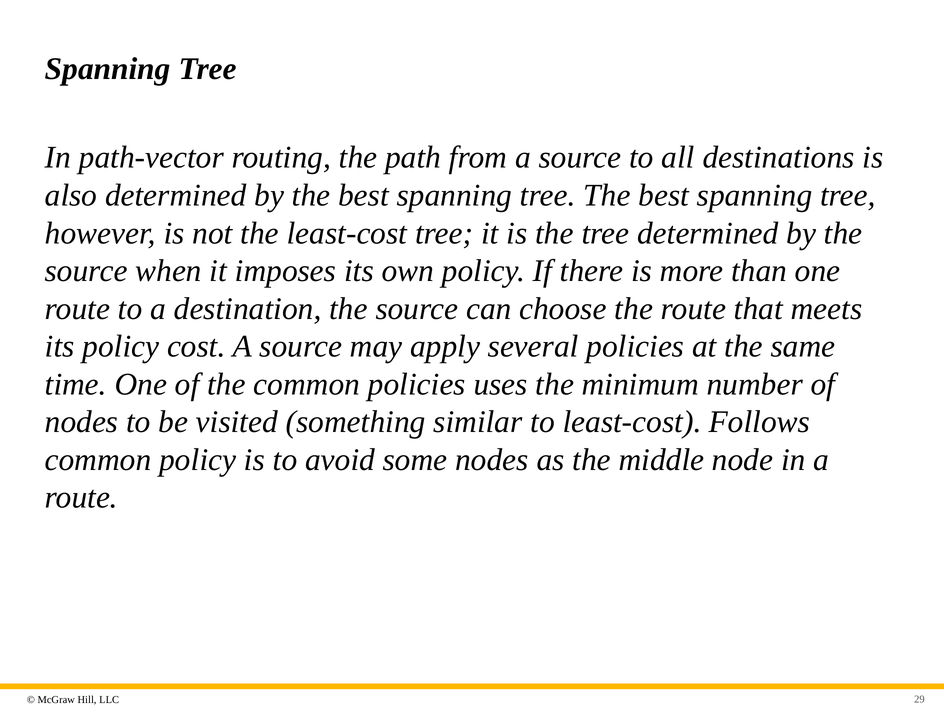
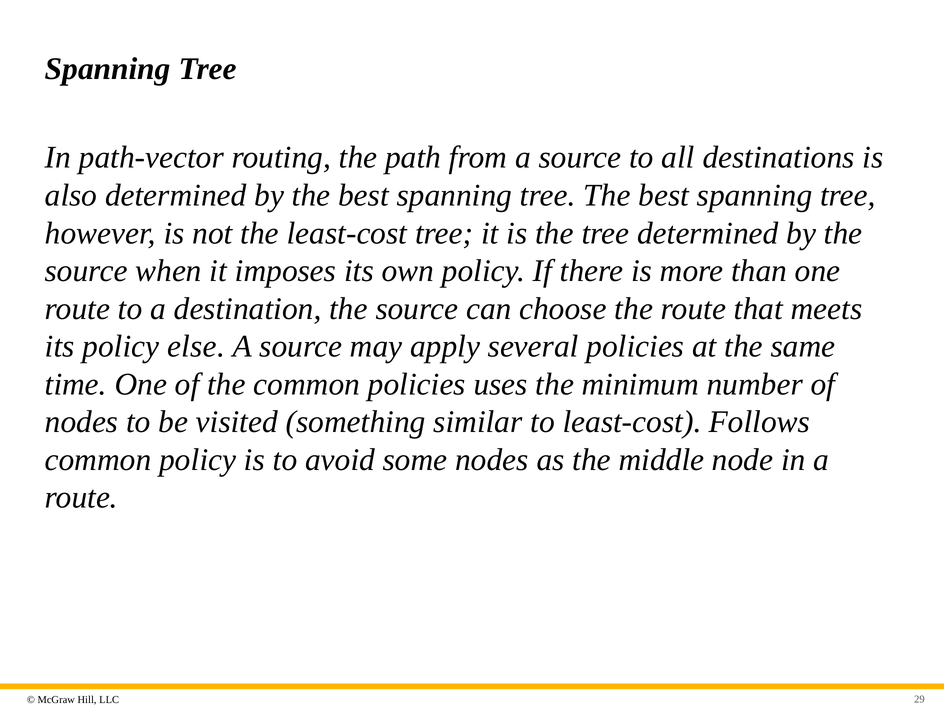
cost: cost -> else (196, 346)
